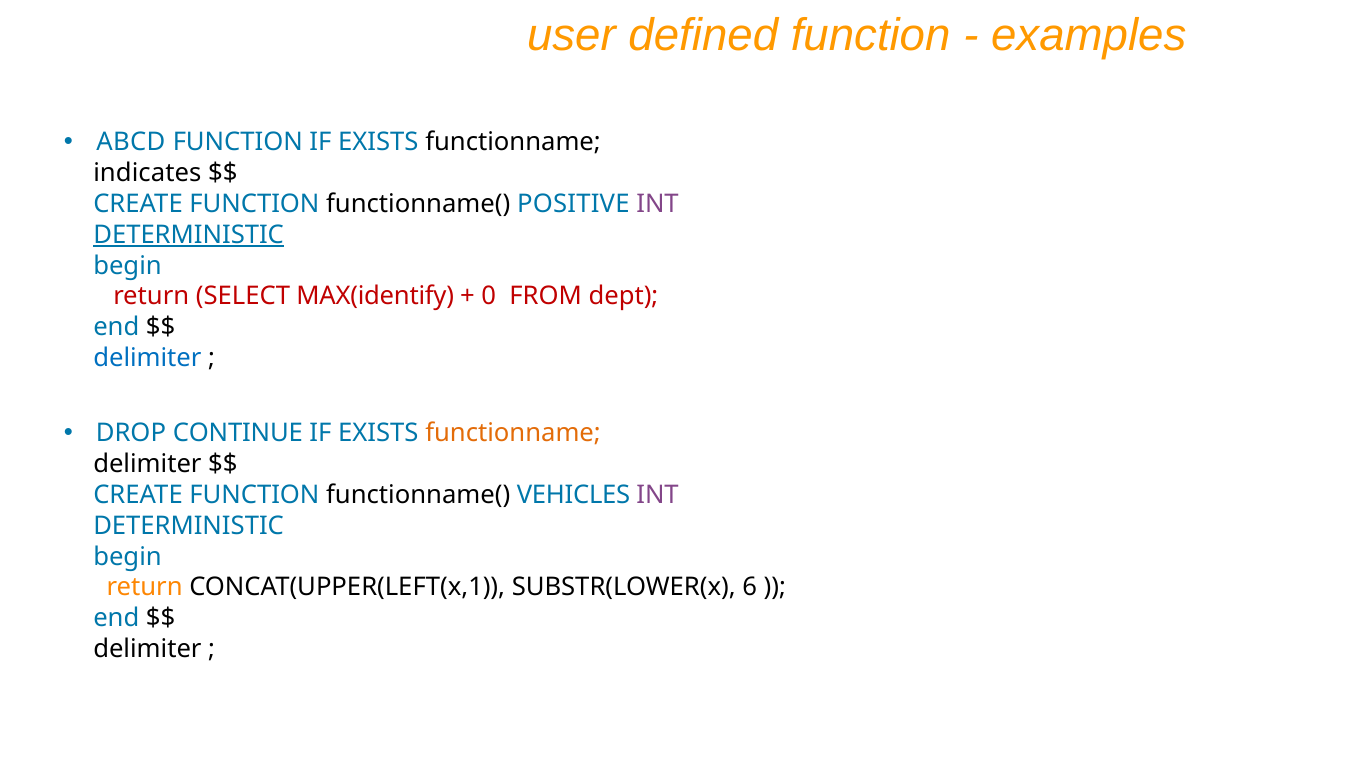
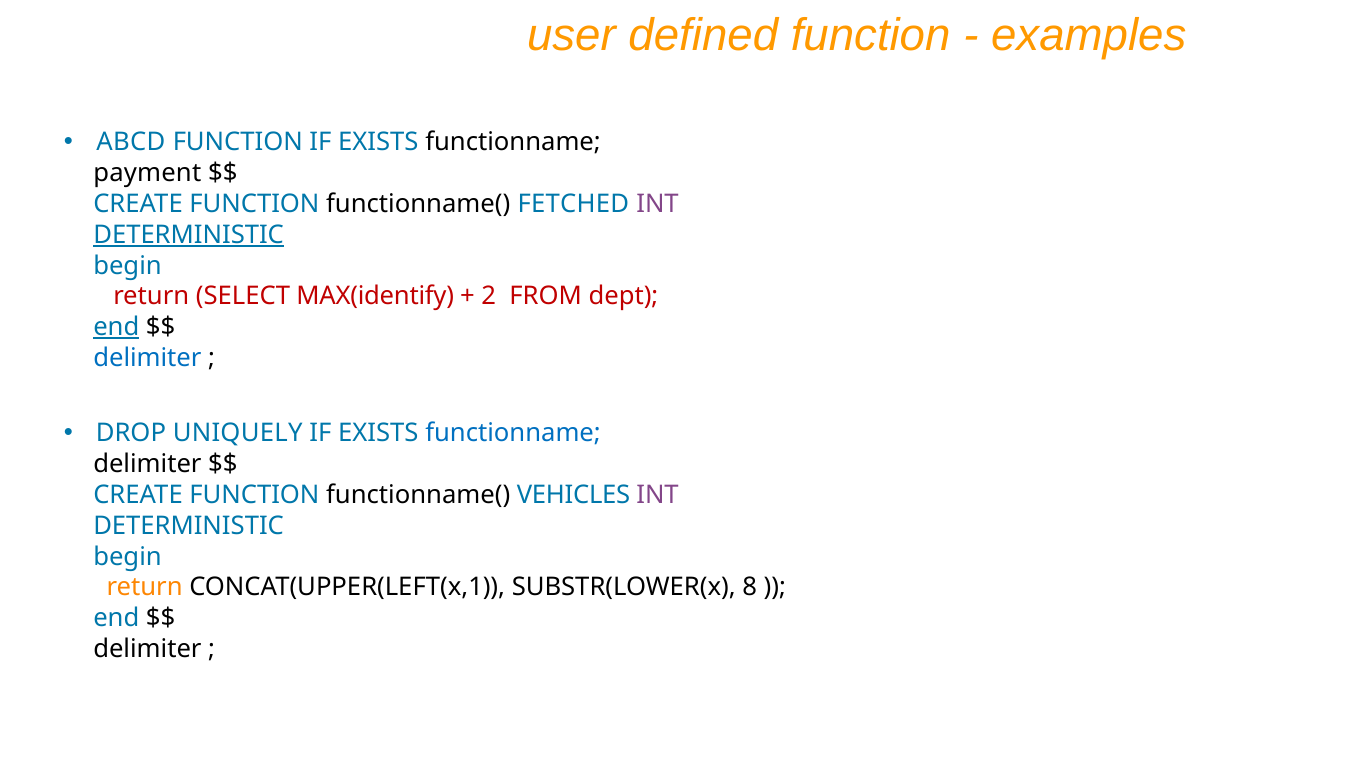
indicates: indicates -> payment (147, 173)
POSITIVE: POSITIVE -> FETCHED (573, 204)
0: 0 -> 2 (489, 296)
end underline: none -> present (116, 327)
CONTINUE: CONTINUE -> UNIQUELY (238, 433)
functionname colour: orange -> blue (513, 433)
6: 6 -> 8 (750, 587)
